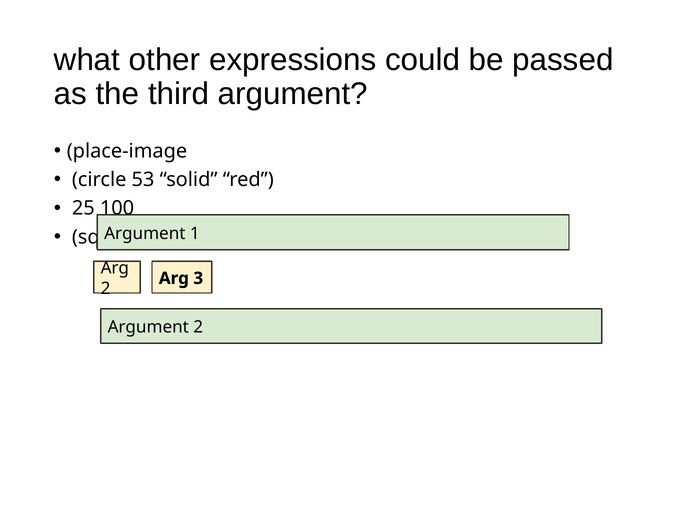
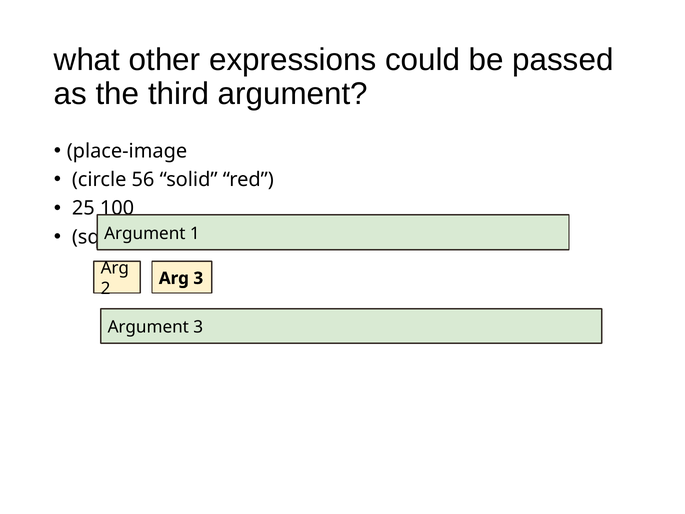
53: 53 -> 56 (143, 180)
Argument 2: 2 -> 3 (198, 327)
